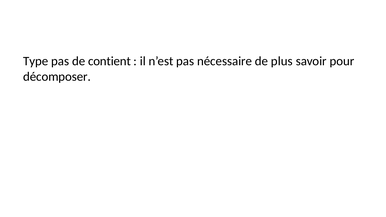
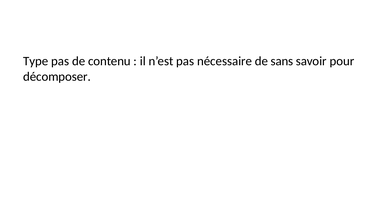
contient: contient -> contenu (109, 61)
plus: plus -> sans (282, 61)
